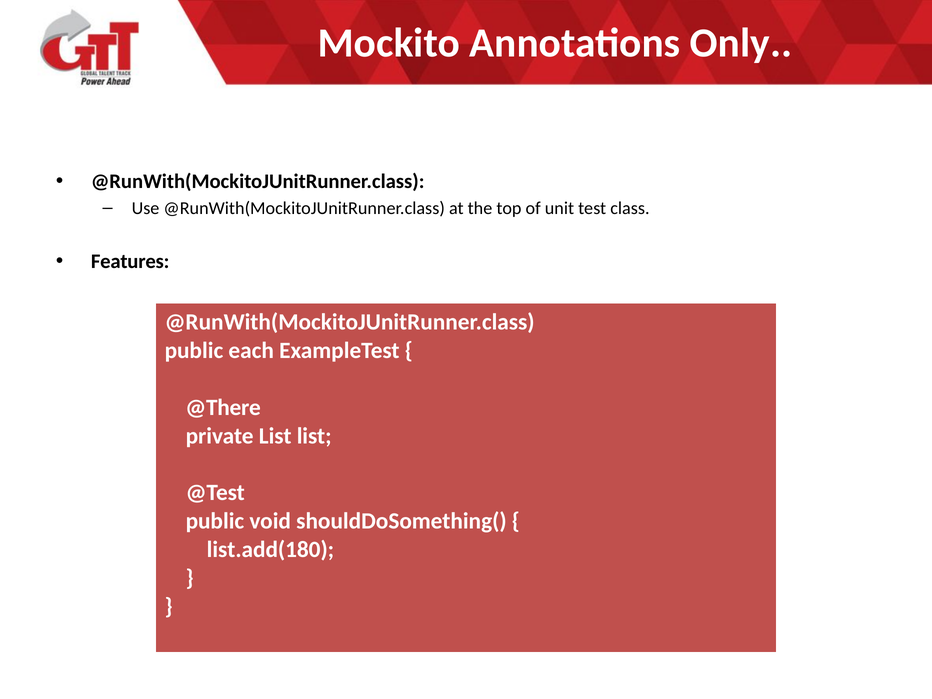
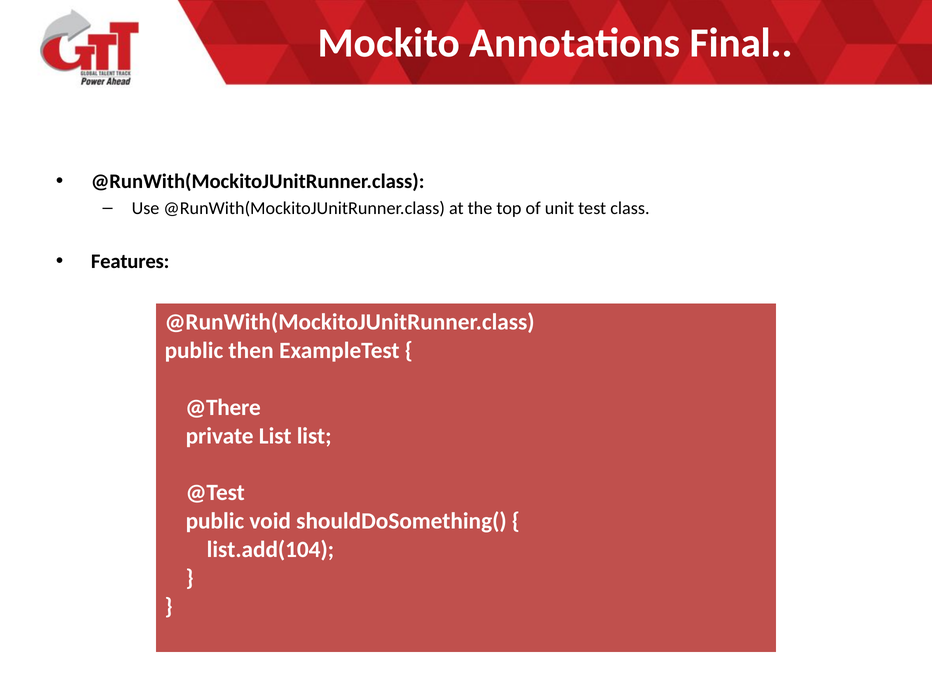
Only: Only -> Final (741, 43)
each: each -> then (251, 351)
list.add(180: list.add(180 -> list.add(104 (270, 550)
